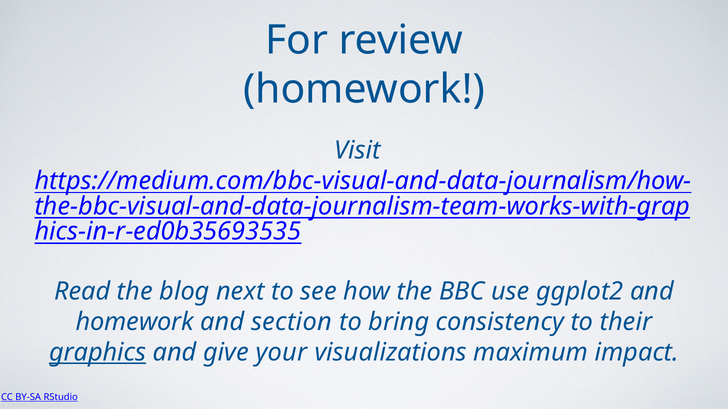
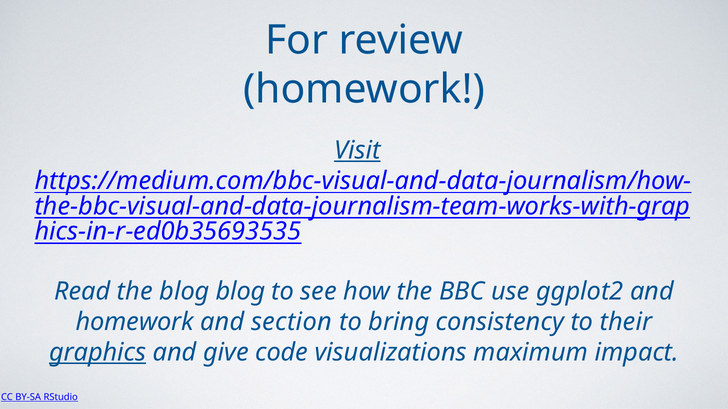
Visit underline: none -> present (357, 151)
blog next: next -> blog (241, 292)
your: your -> code (282, 353)
